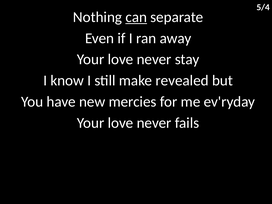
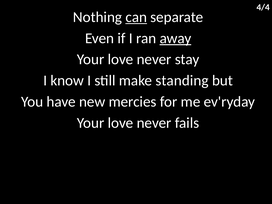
5/4: 5/4 -> 4/4 (263, 7)
away underline: none -> present (176, 38)
revealed: revealed -> standing (182, 81)
